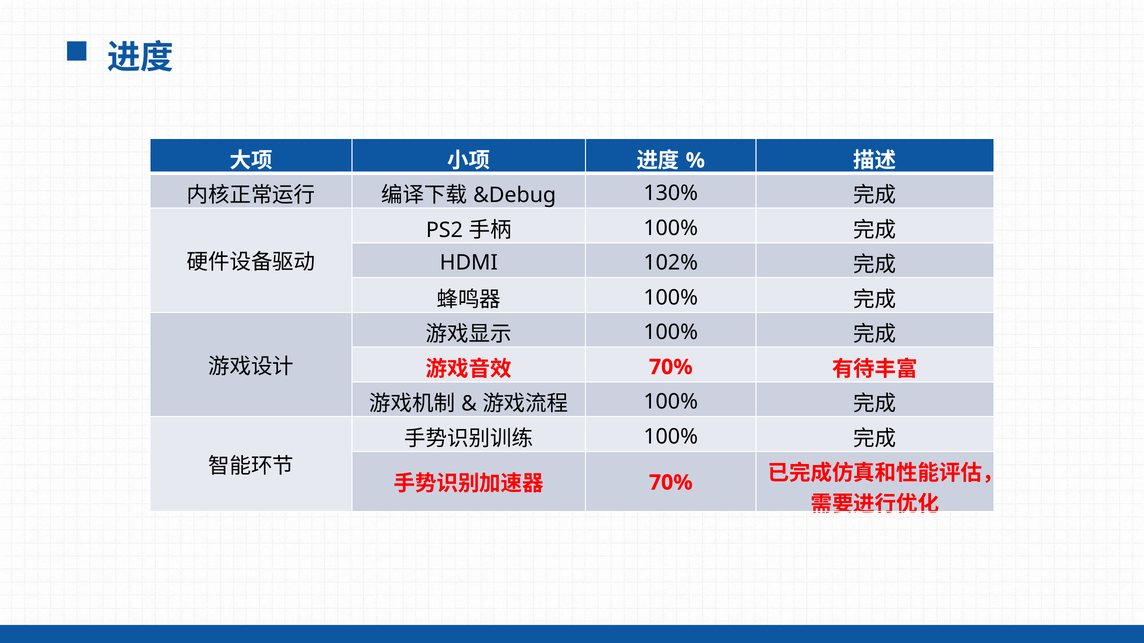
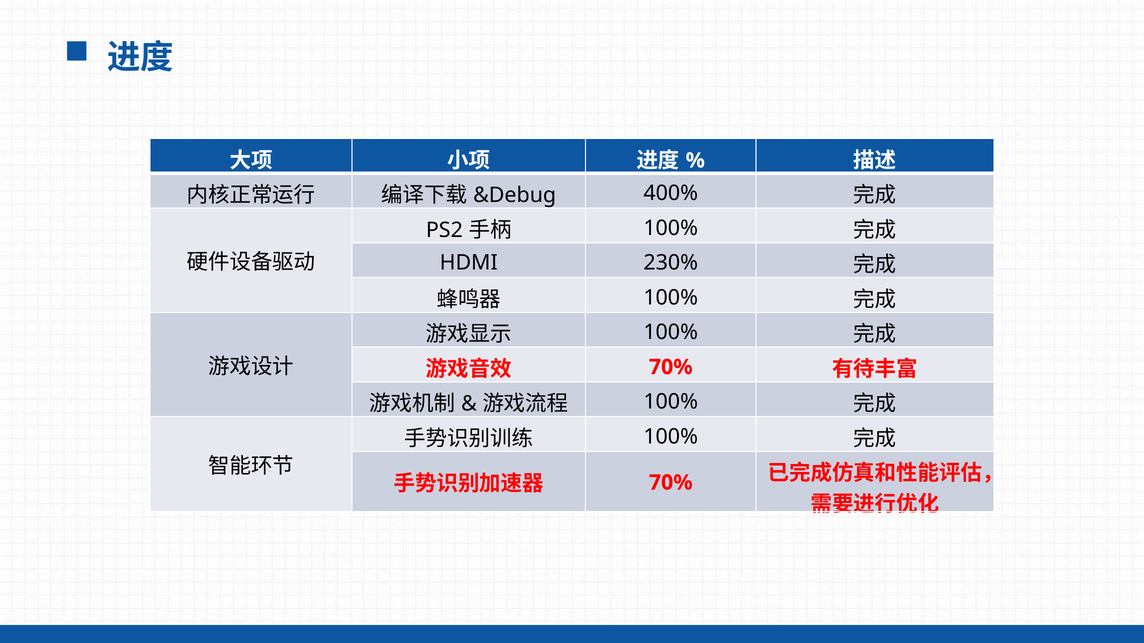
130%: 130% -> 400% (671, 193)
102%: 102% -> 230% (671, 263)
